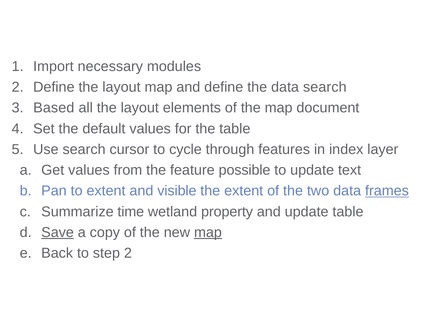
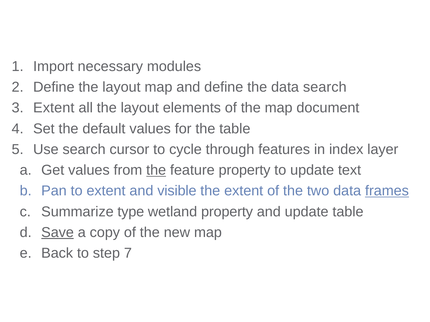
Based: Based -> Extent (54, 108)
the underline: none -> present (156, 170)
feature possible: possible -> property (245, 170)
time: time -> type (131, 212)
map underline: present -> none (208, 233)
step 2: 2 -> 7 (128, 254)
